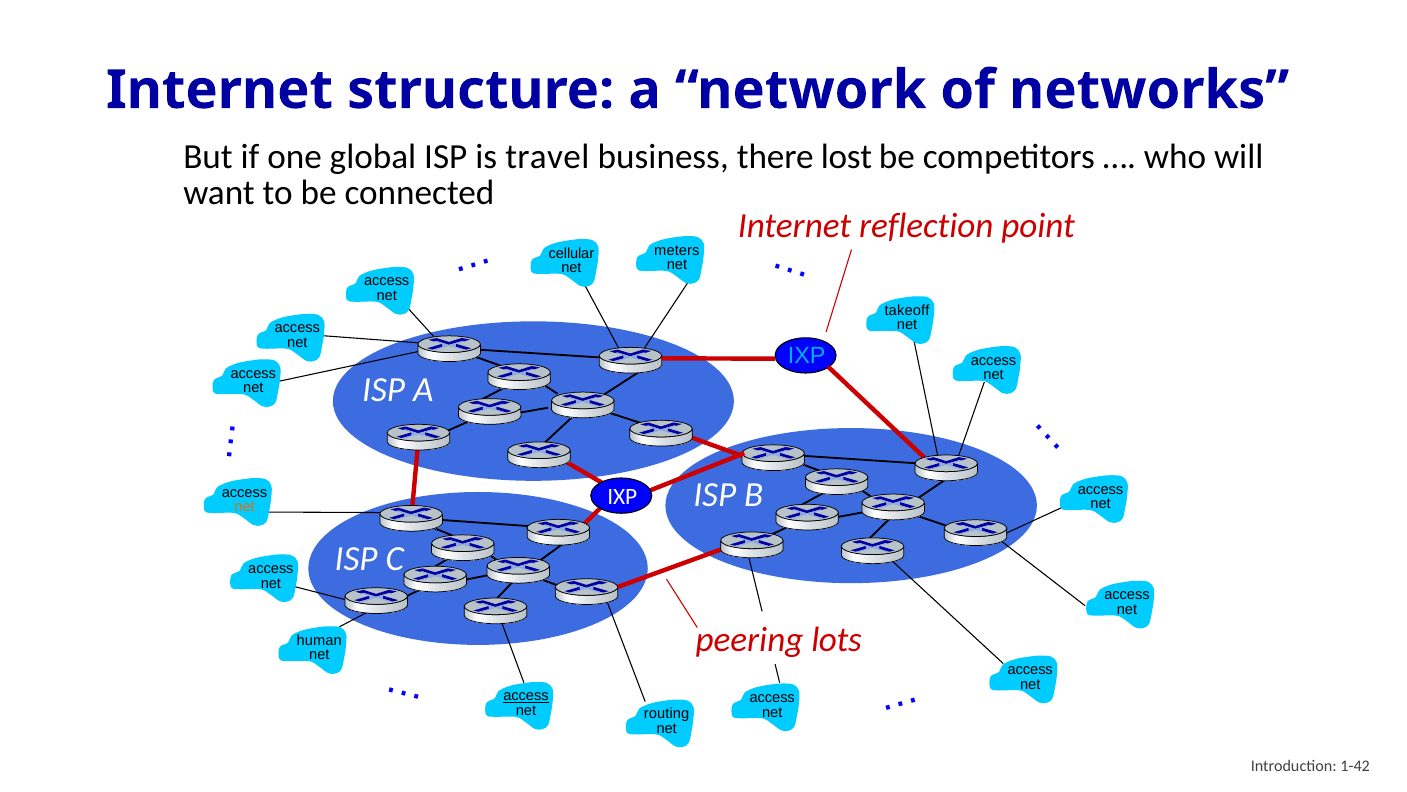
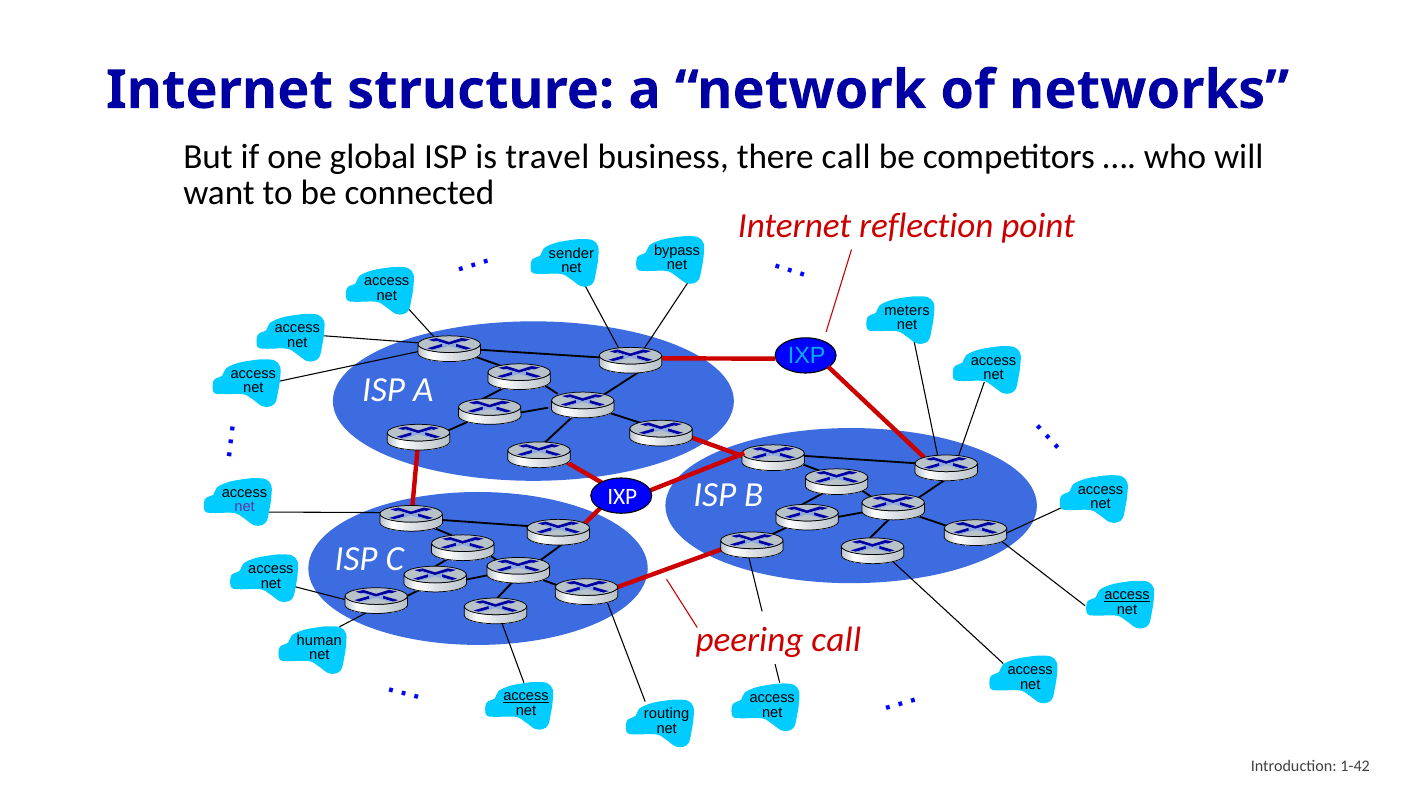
there lost: lost -> call (846, 156)
meters: meters -> bypass (677, 250)
cellular: cellular -> sender (571, 253)
takeoff: takeoff -> meters (907, 310)
net colour: orange -> purple (245, 507)
access underline: none -> present (1127, 594)
peering lots: lots -> call (836, 640)
